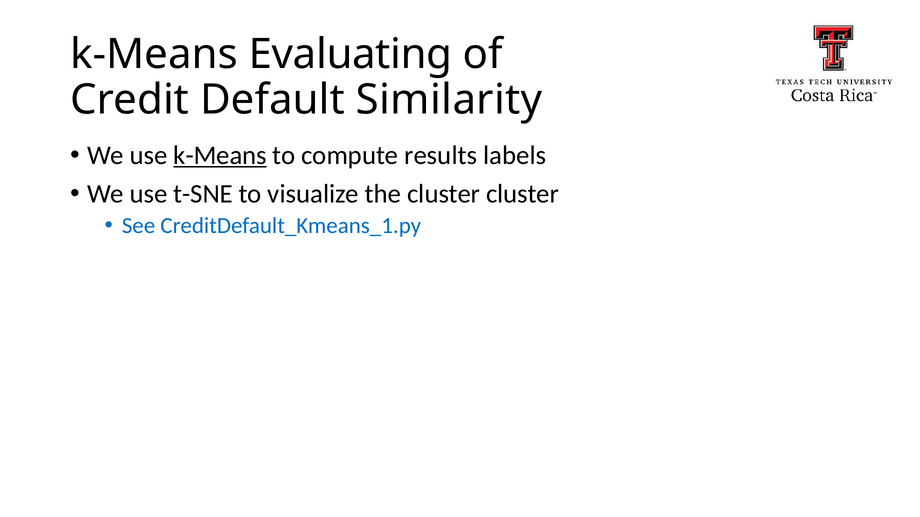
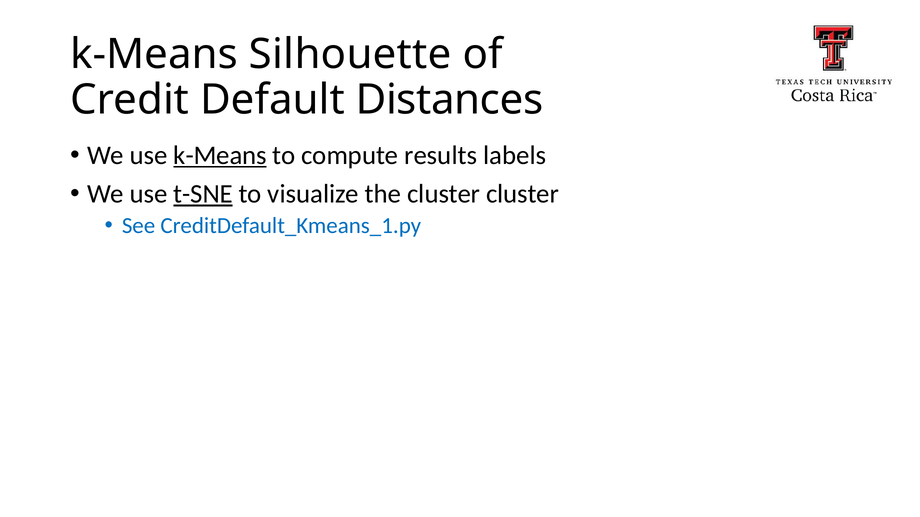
Evaluating: Evaluating -> Silhouette (350, 55)
Similarity: Similarity -> Distances (449, 100)
t-SNE underline: none -> present (203, 194)
